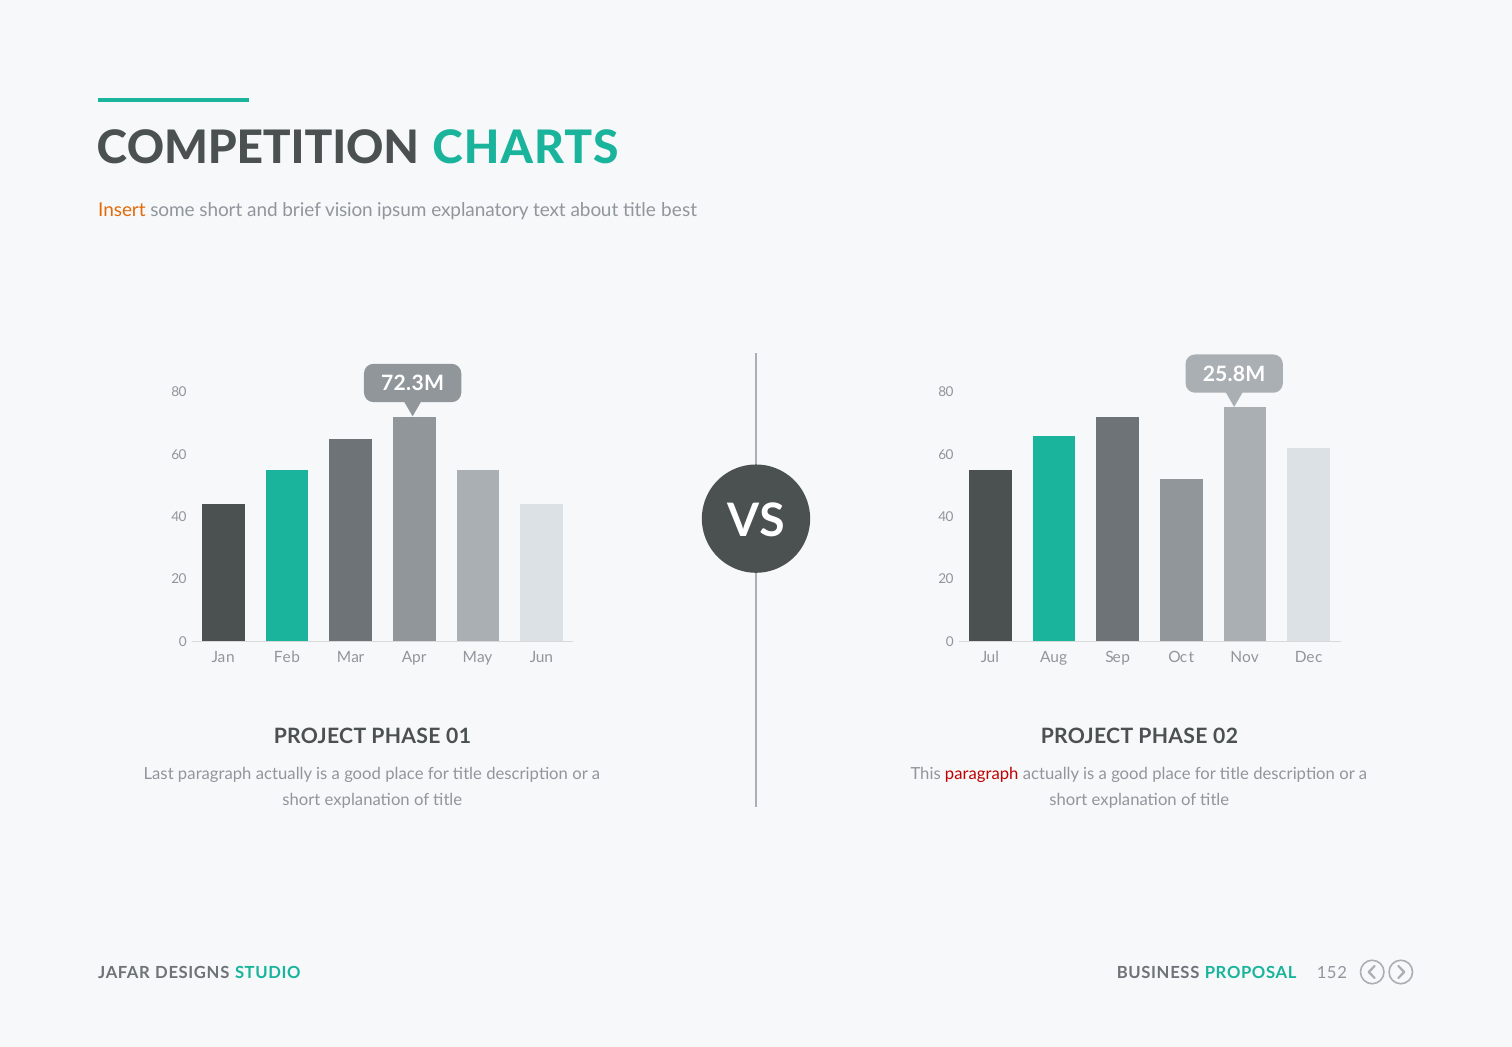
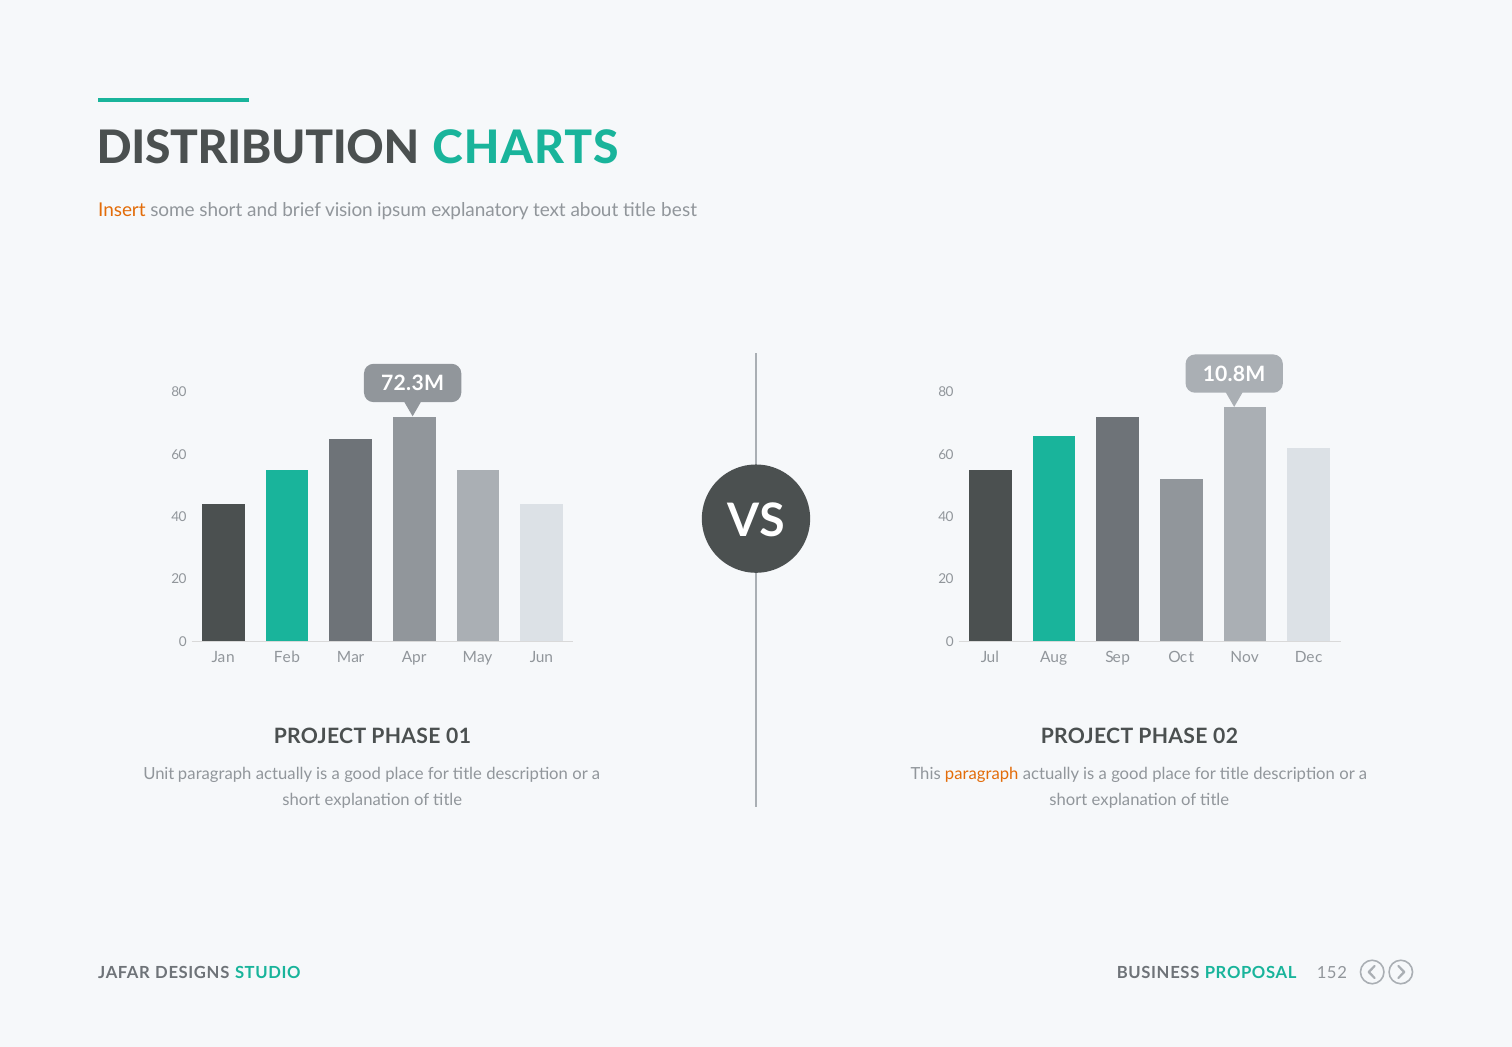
COMPETITION: COMPETITION -> DISTRIBUTION (258, 148)
25.8M: 25.8M -> 10.8M (1234, 374)
Last: Last -> Unit (159, 774)
paragraph colour: red -> orange (982, 774)
